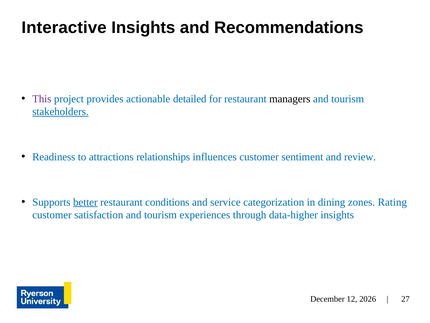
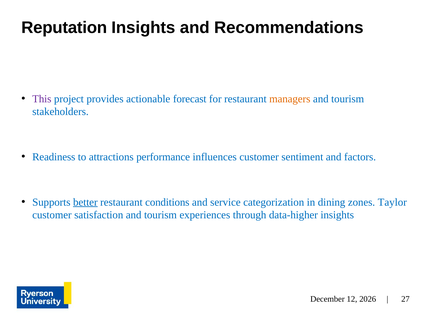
Interactive: Interactive -> Reputation (64, 28)
detailed: detailed -> forecast (190, 99)
managers colour: black -> orange (290, 99)
stakeholders underline: present -> none (60, 112)
relationships: relationships -> performance (163, 157)
review: review -> factors (360, 157)
Rating: Rating -> Taylor (392, 202)
